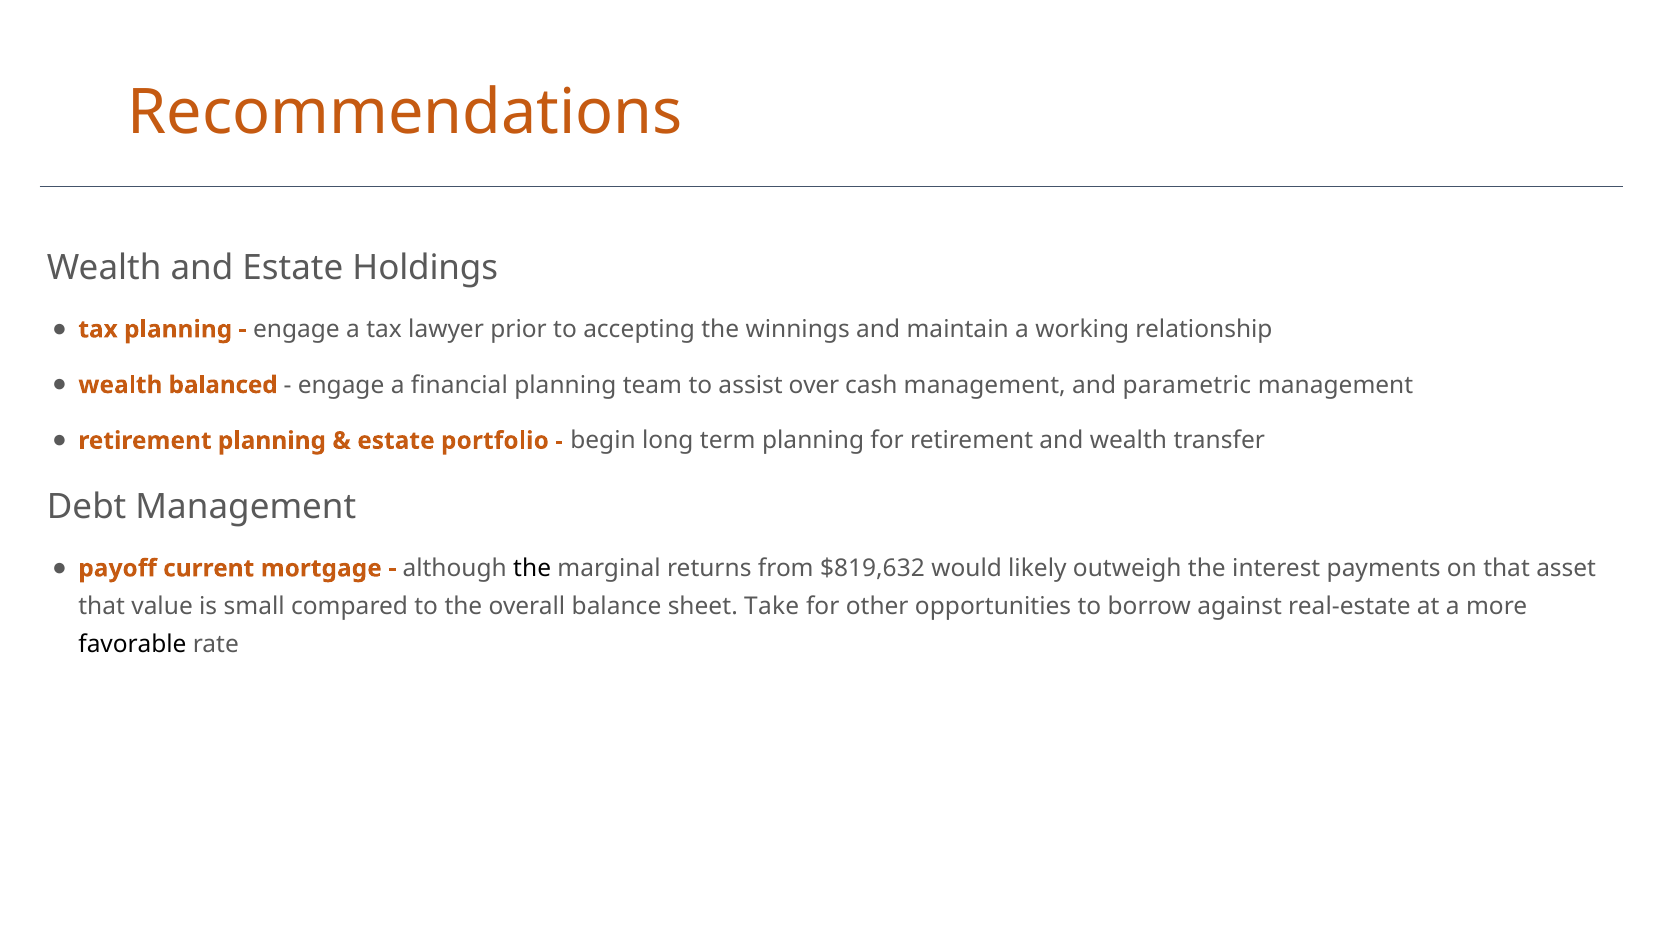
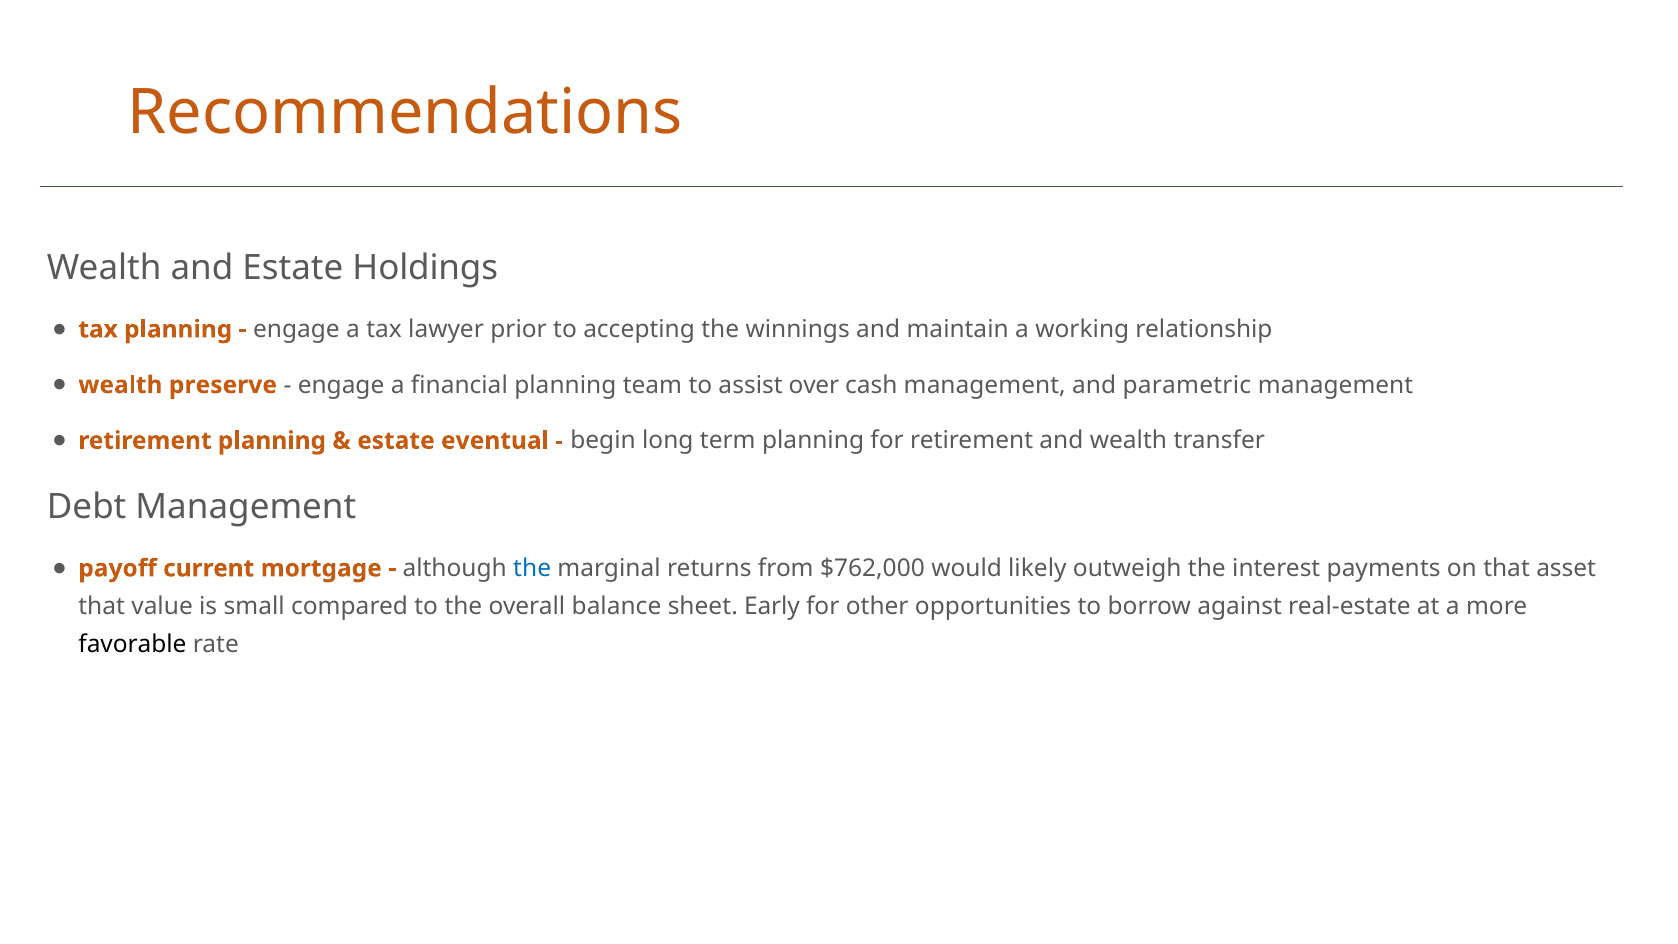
balanced: balanced -> preserve (223, 385)
portfolio: portfolio -> eventual (495, 441)
the colour: black -> blue (532, 568)
$819,632: $819,632 -> $762,000 (872, 568)
Take: Take -> Early (772, 606)
